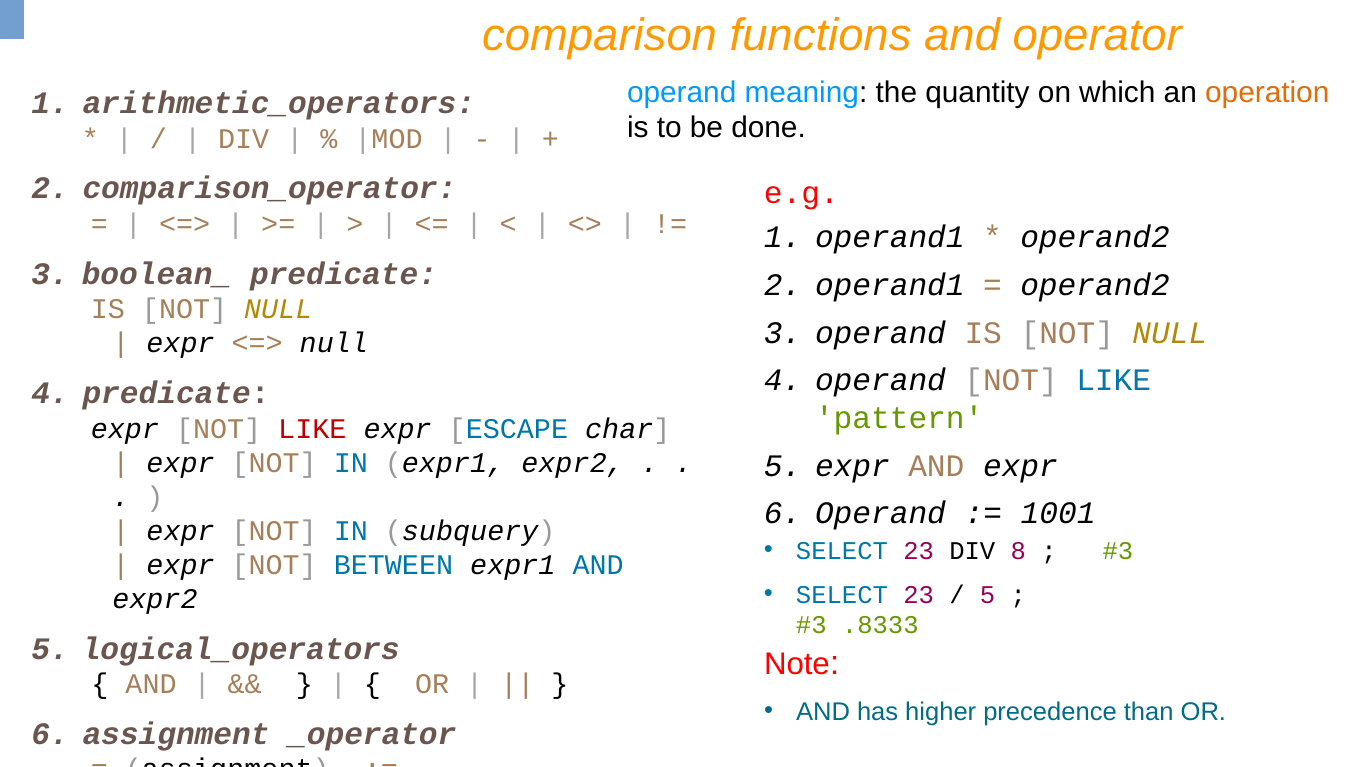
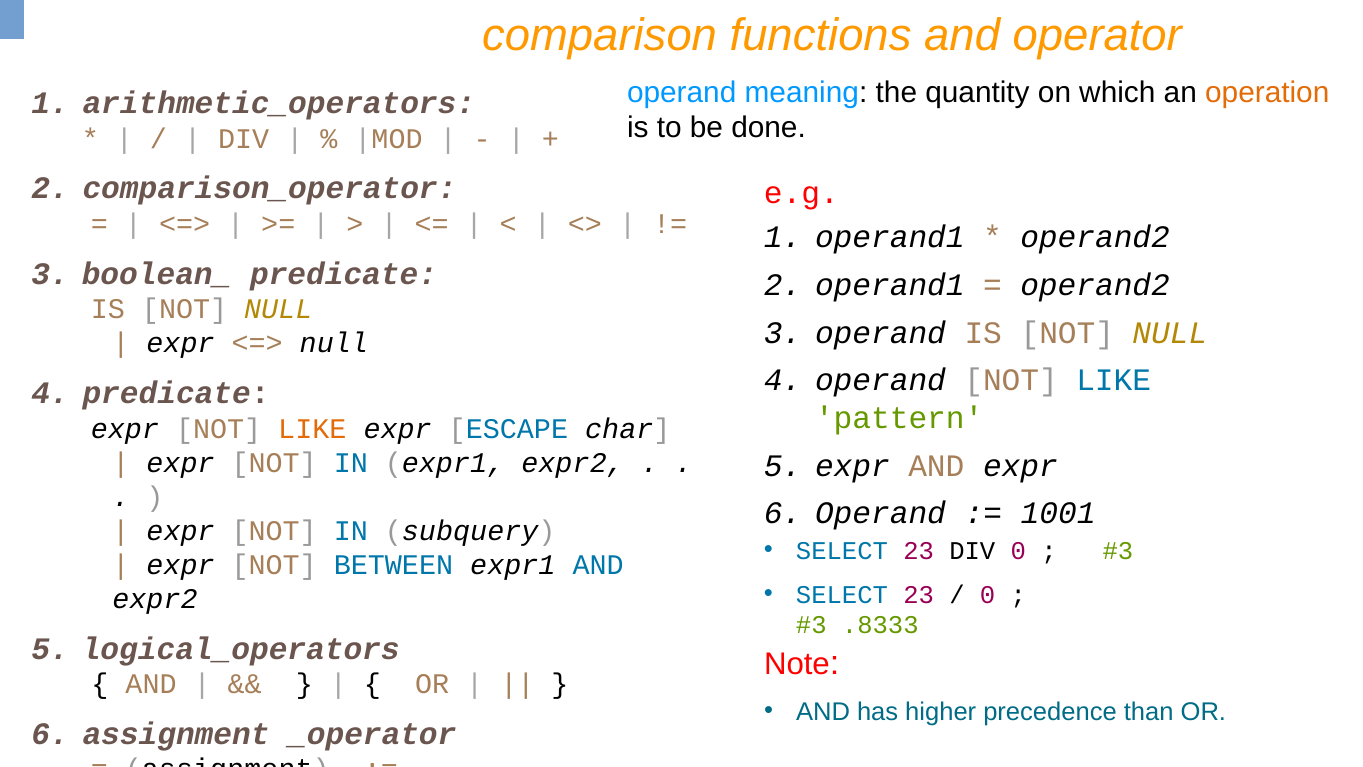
LIKE colour: red -> orange (312, 428)
DIV 8: 8 -> 0 (1018, 550)
5: 5 -> 0 (988, 595)
